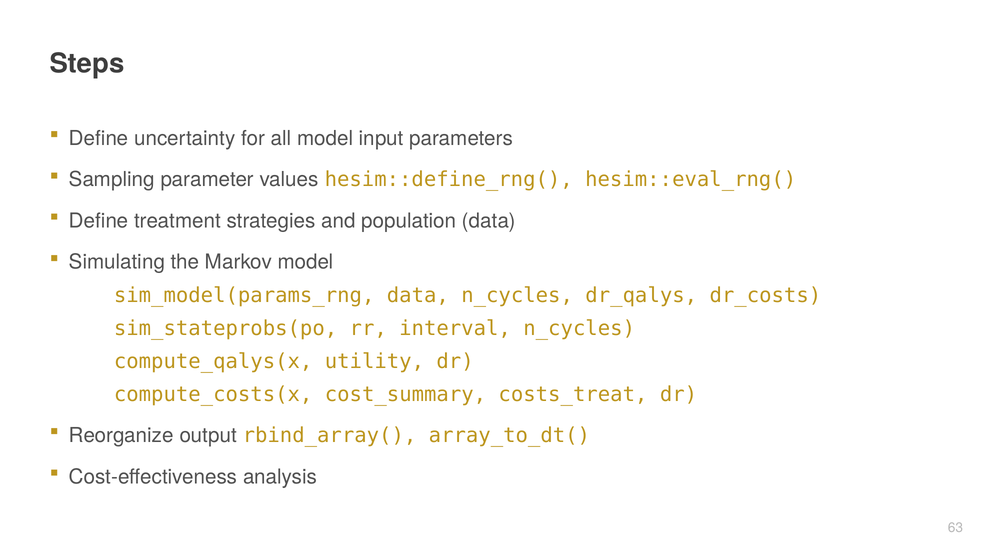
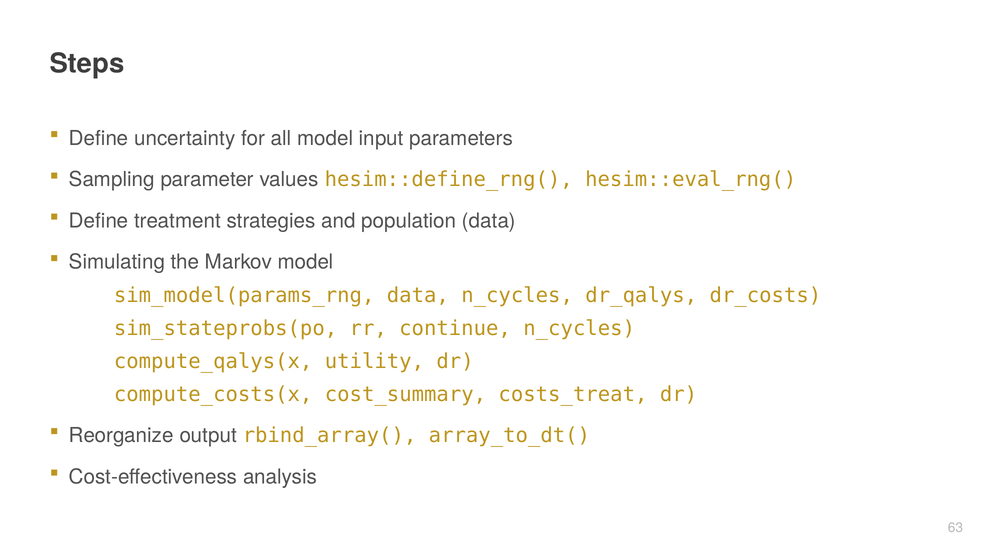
interval: interval -> continue (455, 328)
